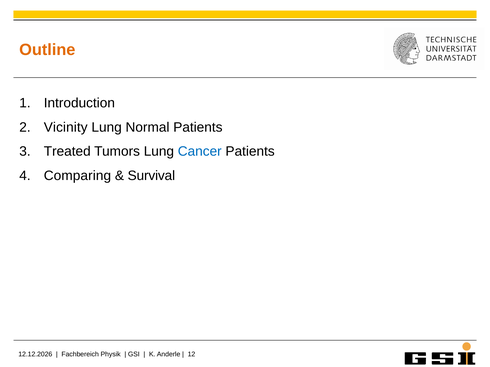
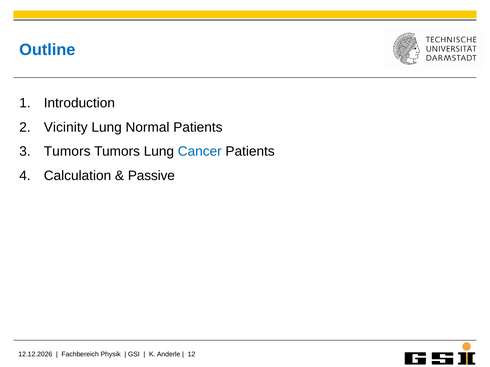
Outline colour: orange -> blue (47, 50)
Treated: Treated -> Tumors (67, 152)
Comparing: Comparing -> Calculation (77, 176)
Survival: Survival -> Passive (151, 176)
